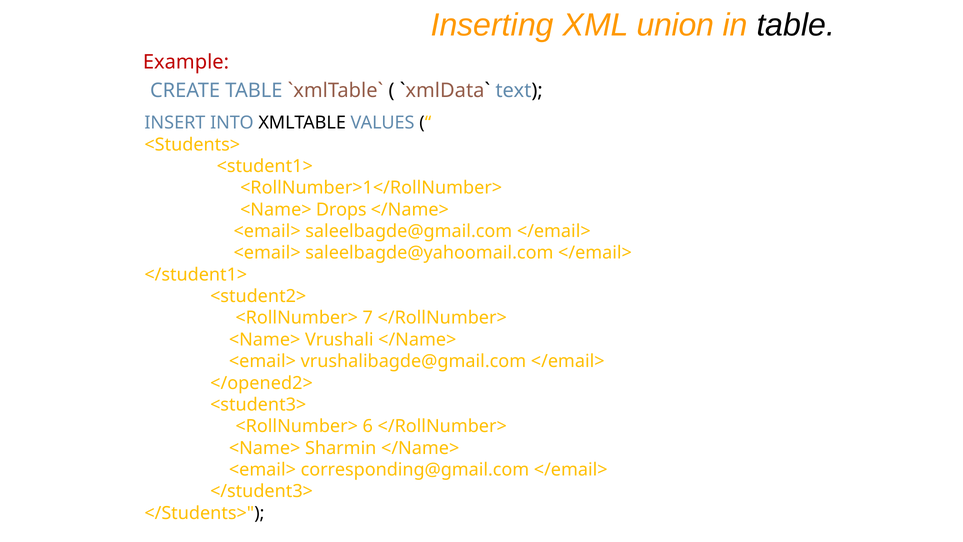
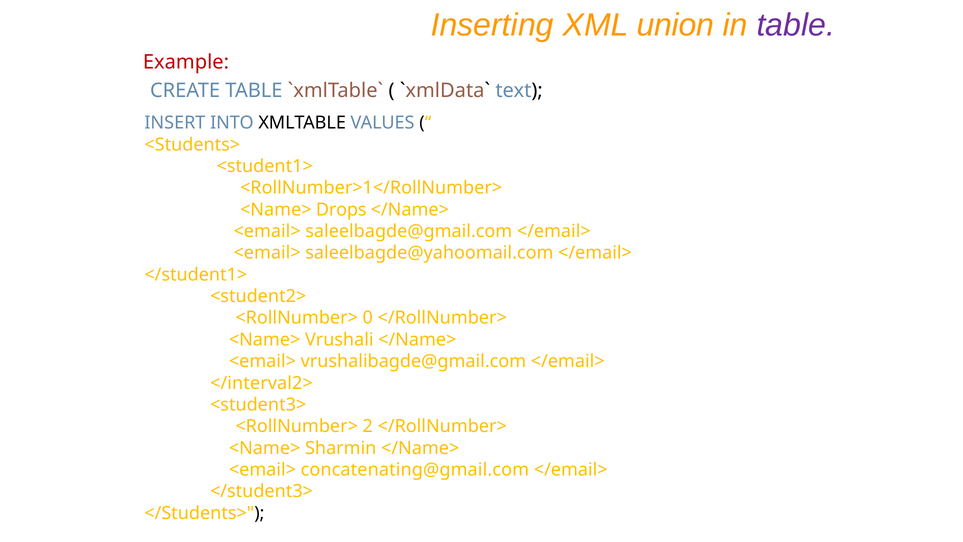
table colour: black -> purple (796, 25)
7: 7 -> 0 (368, 318)
</opened2>: </opened2> -> </interval2> (261, 383)
6: 6 -> 2 (368, 426)
corresponding@gmail.com: corresponding@gmail.com -> concatenating@gmail.com (415, 469)
